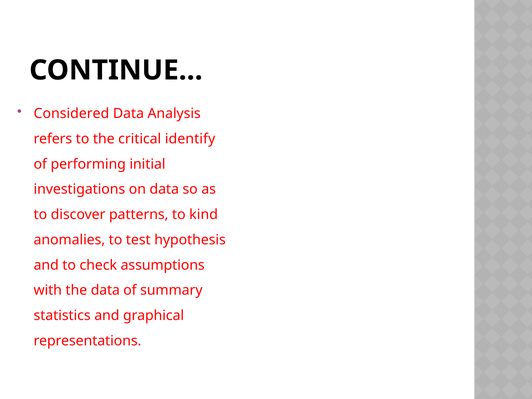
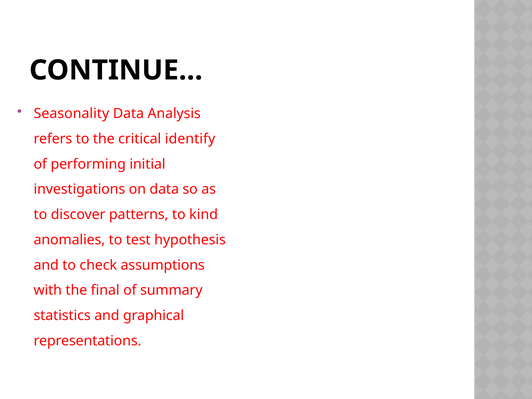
Considered: Considered -> Seasonality (71, 114)
the data: data -> final (105, 290)
